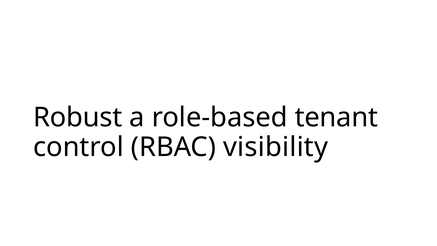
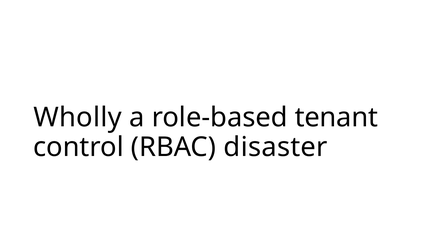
Robust: Robust -> Wholly (78, 117)
visibility: visibility -> disaster (276, 147)
